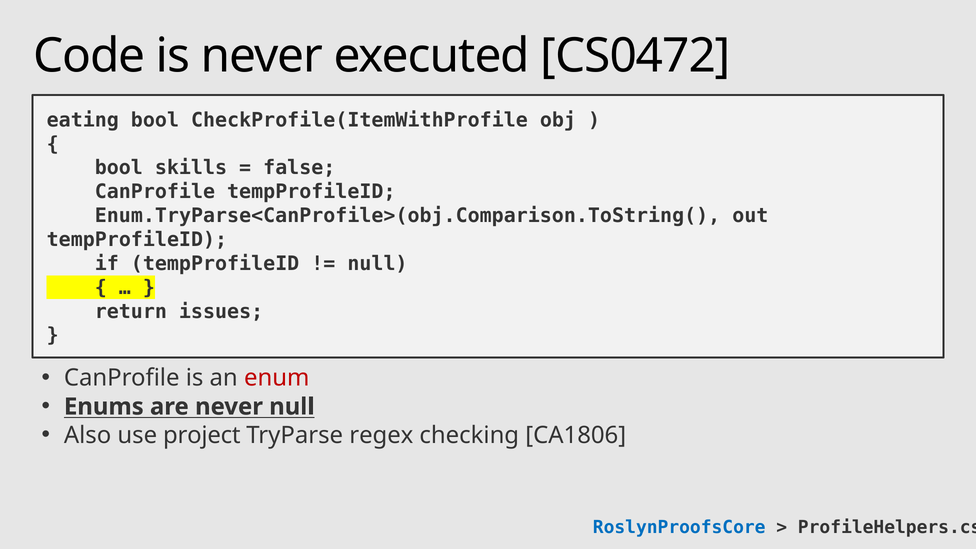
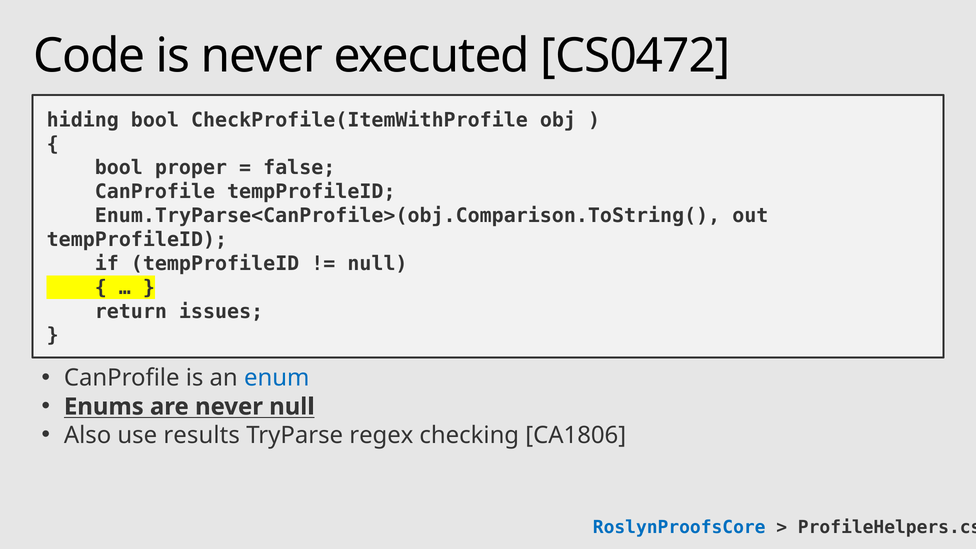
eating: eating -> hiding (83, 120)
skills: skills -> proper (191, 168)
enum colour: red -> blue (277, 378)
project: project -> results (202, 435)
